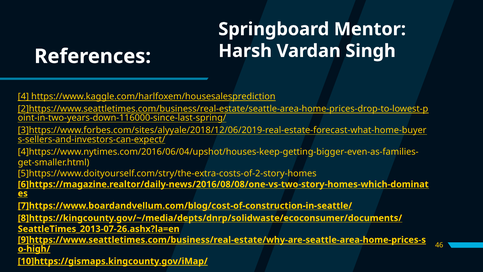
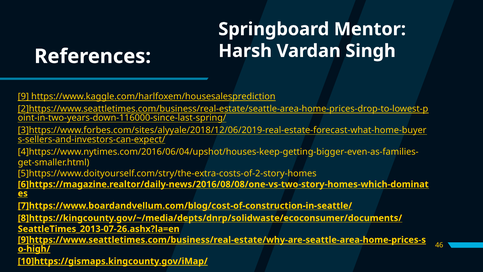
4: 4 -> 9 (23, 96)
